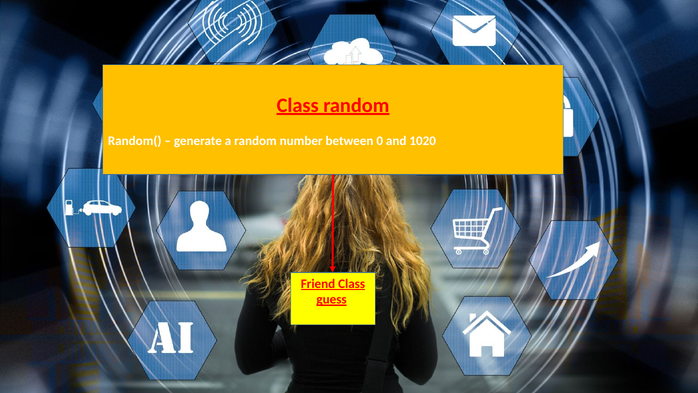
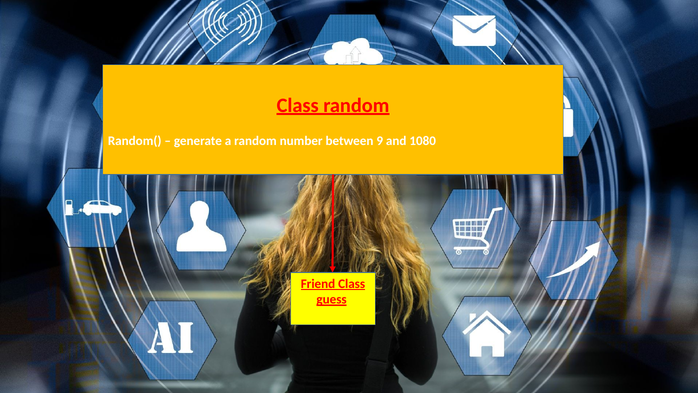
0: 0 -> 9 (380, 141)
1020: 1020 -> 1080 (423, 141)
